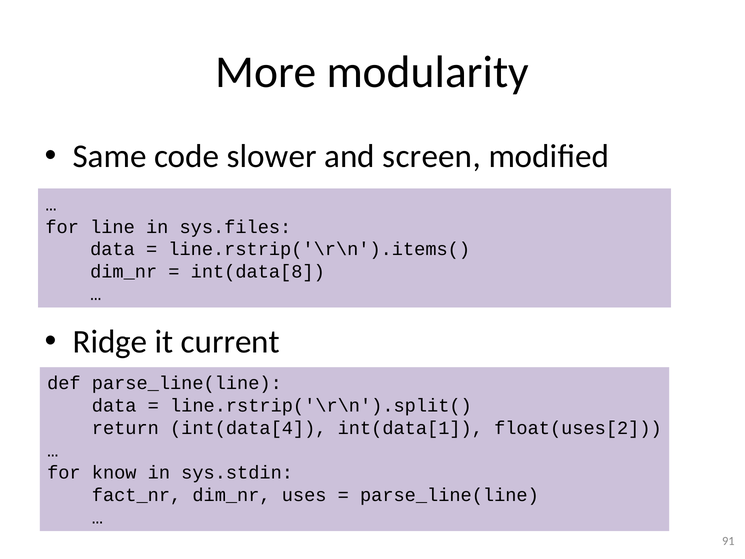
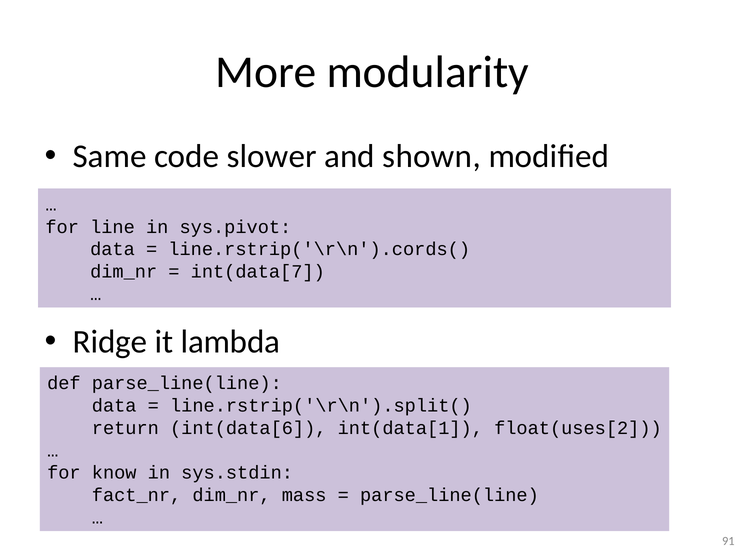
screen: screen -> shown (432, 156)
sys.files: sys.files -> sys.pivot (235, 227)
line.rstrip('\r\n').items(: line.rstrip('\r\n').items( -> line.rstrip('\r\n').cords( (319, 249)
int(data[8: int(data[8 -> int(data[7 (258, 271)
current: current -> lambda (230, 342)
int(data[4: int(data[4 -> int(data[6 (248, 428)
uses: uses -> mass (304, 495)
